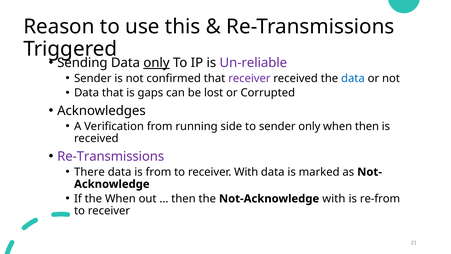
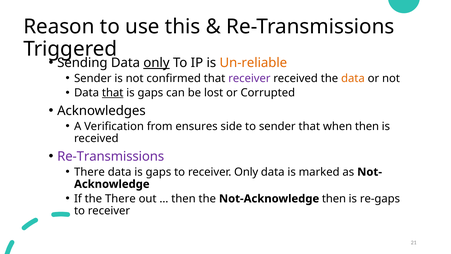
Un-reliable colour: purple -> orange (253, 63)
data colour: blue -> orange (353, 78)
that underline: none -> present (113, 93)
running: running -> ensures (197, 126)
sender only: only -> that (309, 126)
data is from: from -> gaps (158, 172)
receiver With: With -> Only (246, 172)
the When: When -> There (120, 198)
Not-Acknowledge with: with -> then (334, 198)
re-from: re-from -> re-gaps (380, 198)
